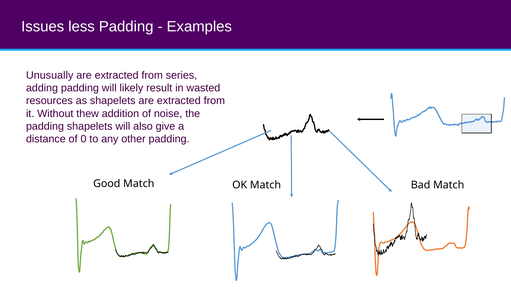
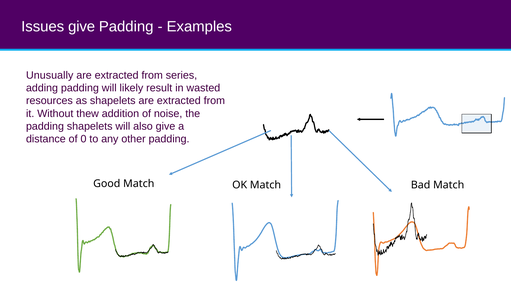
Issues less: less -> give (82, 26)
